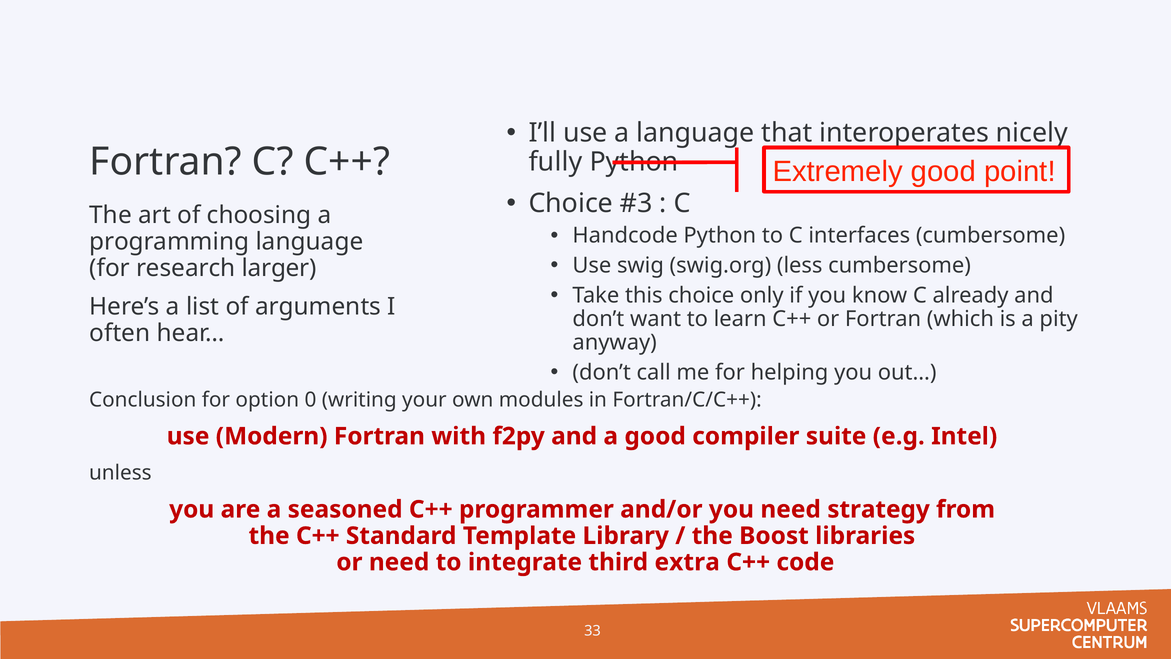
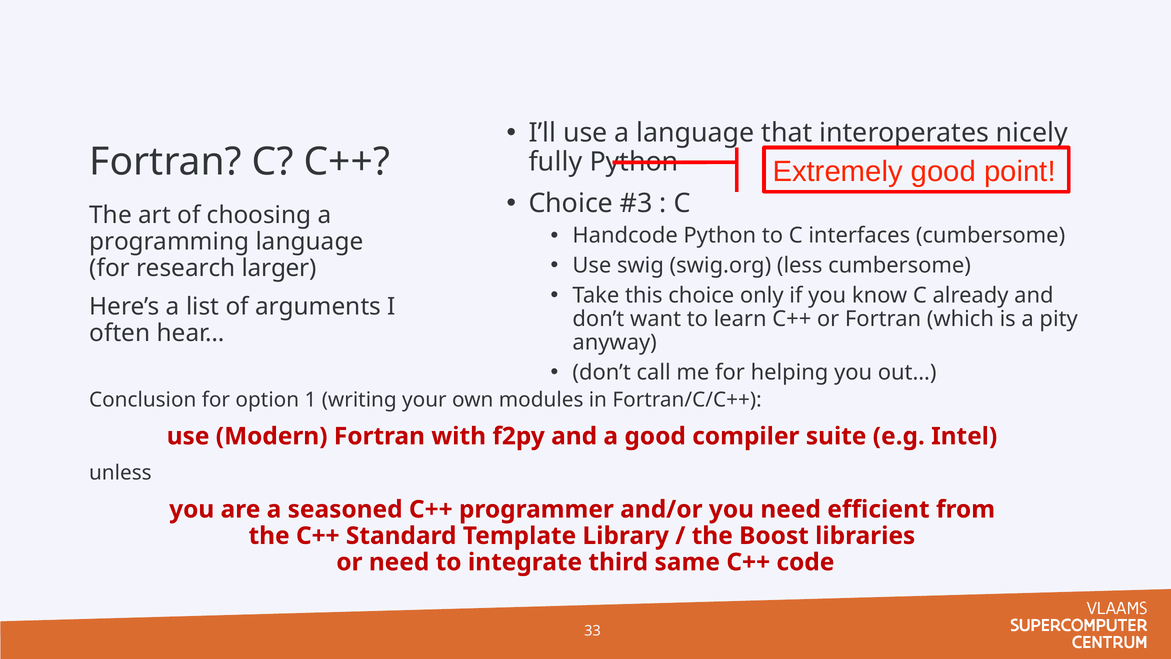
0: 0 -> 1 (310, 399)
strategy: strategy -> efficient (878, 509)
extra: extra -> same (687, 562)
